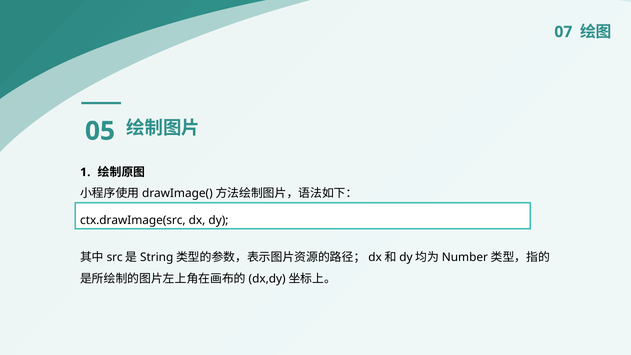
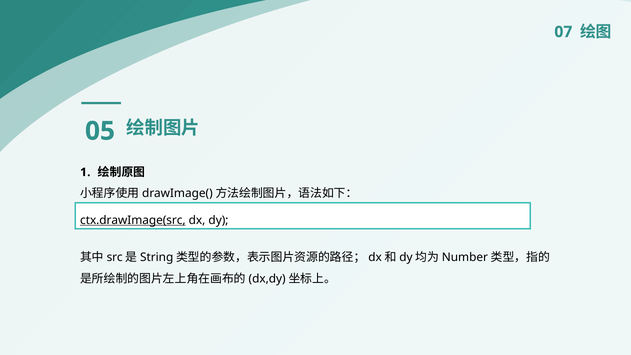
ctx.drawImage(src underline: none -> present (133, 220)
